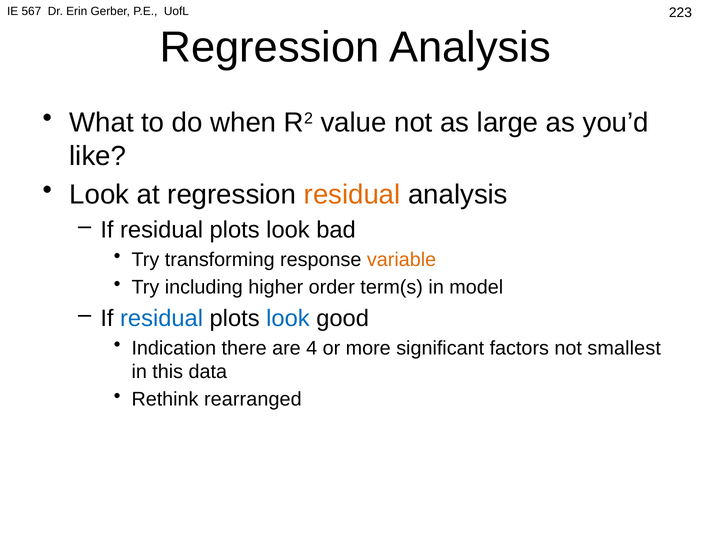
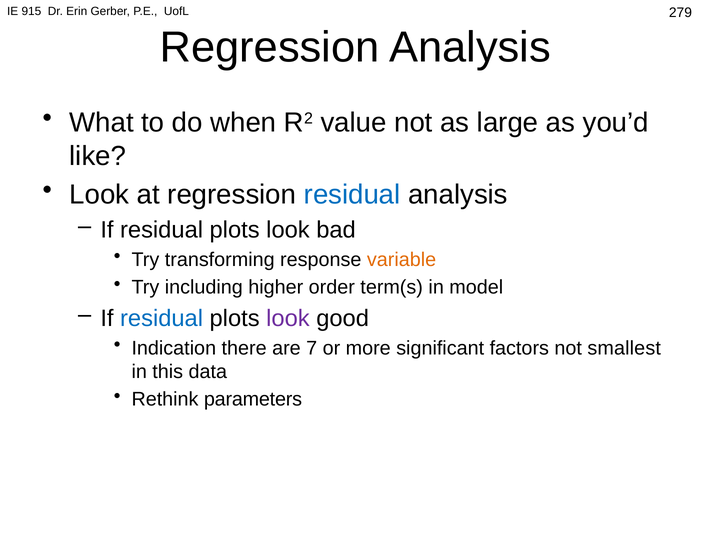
567: 567 -> 915 (31, 11)
223: 223 -> 279 (680, 13)
residual colour: orange -> blue (352, 195)
look colour: blue -> purple (288, 319)
4: 4 -> 7 (312, 348)
rearranged: rearranged -> parameters (253, 400)
